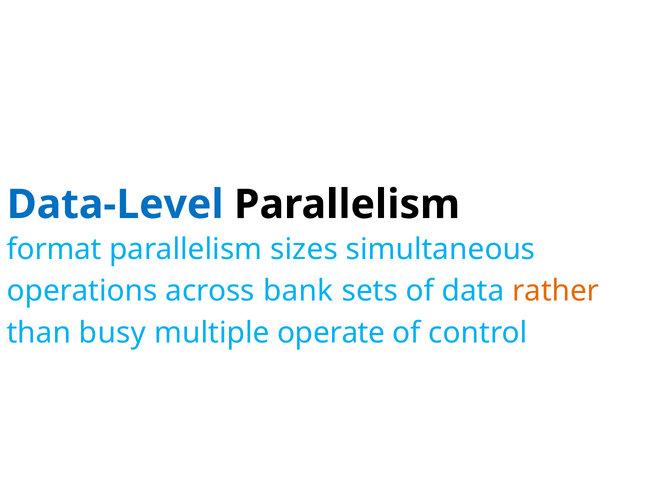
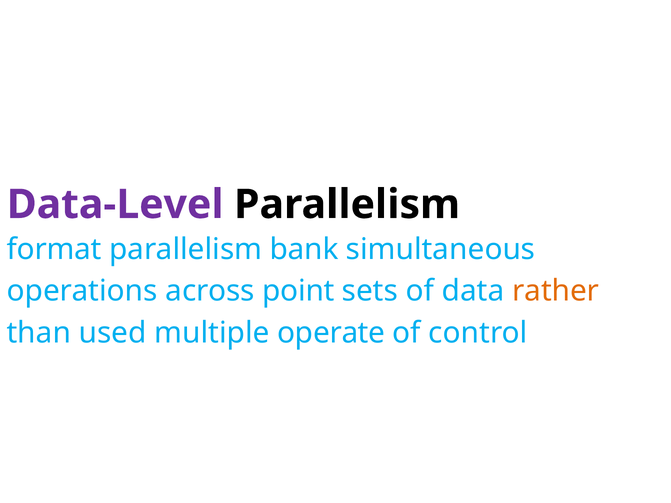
Data-Level colour: blue -> purple (115, 205)
sizes: sizes -> bank (304, 249)
bank: bank -> point (298, 291)
busy: busy -> used (113, 333)
